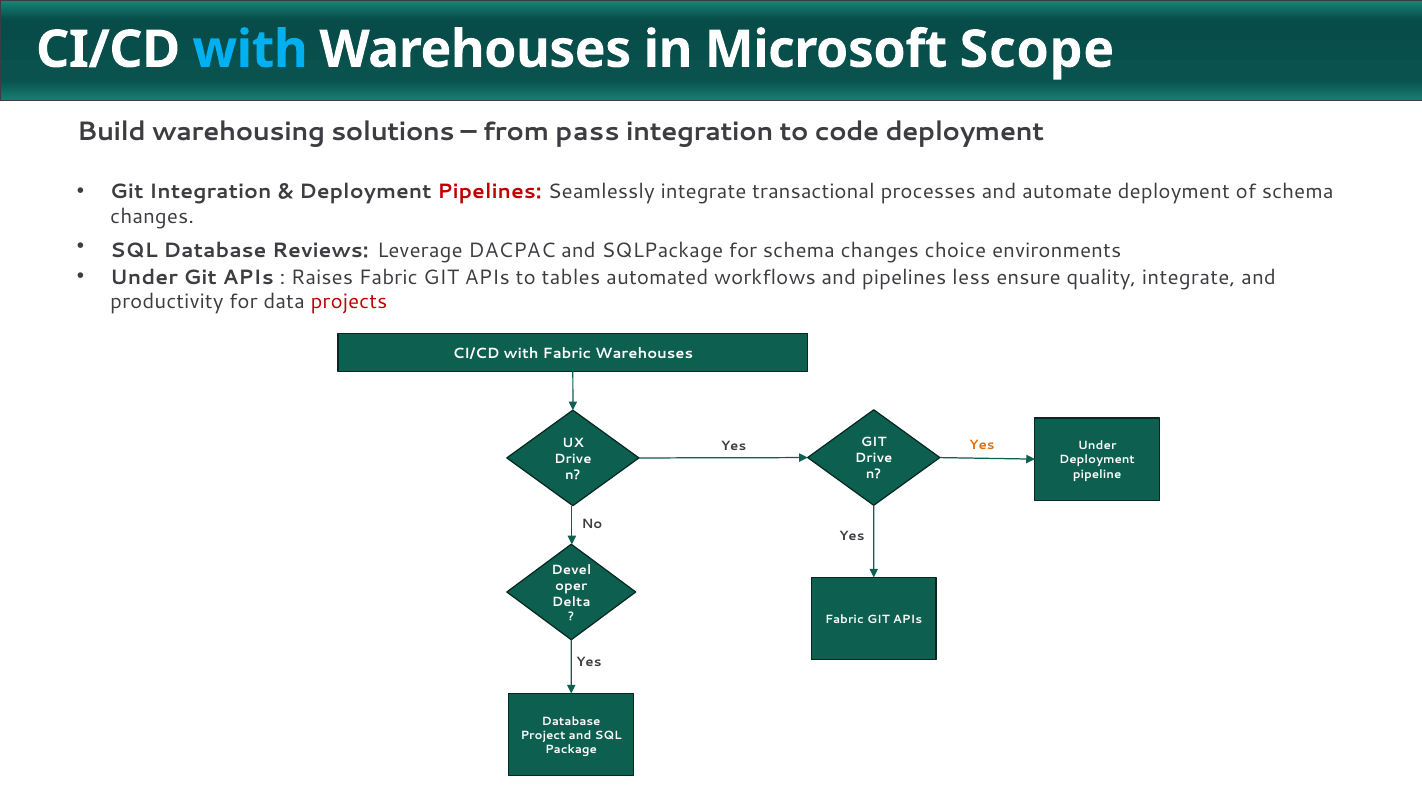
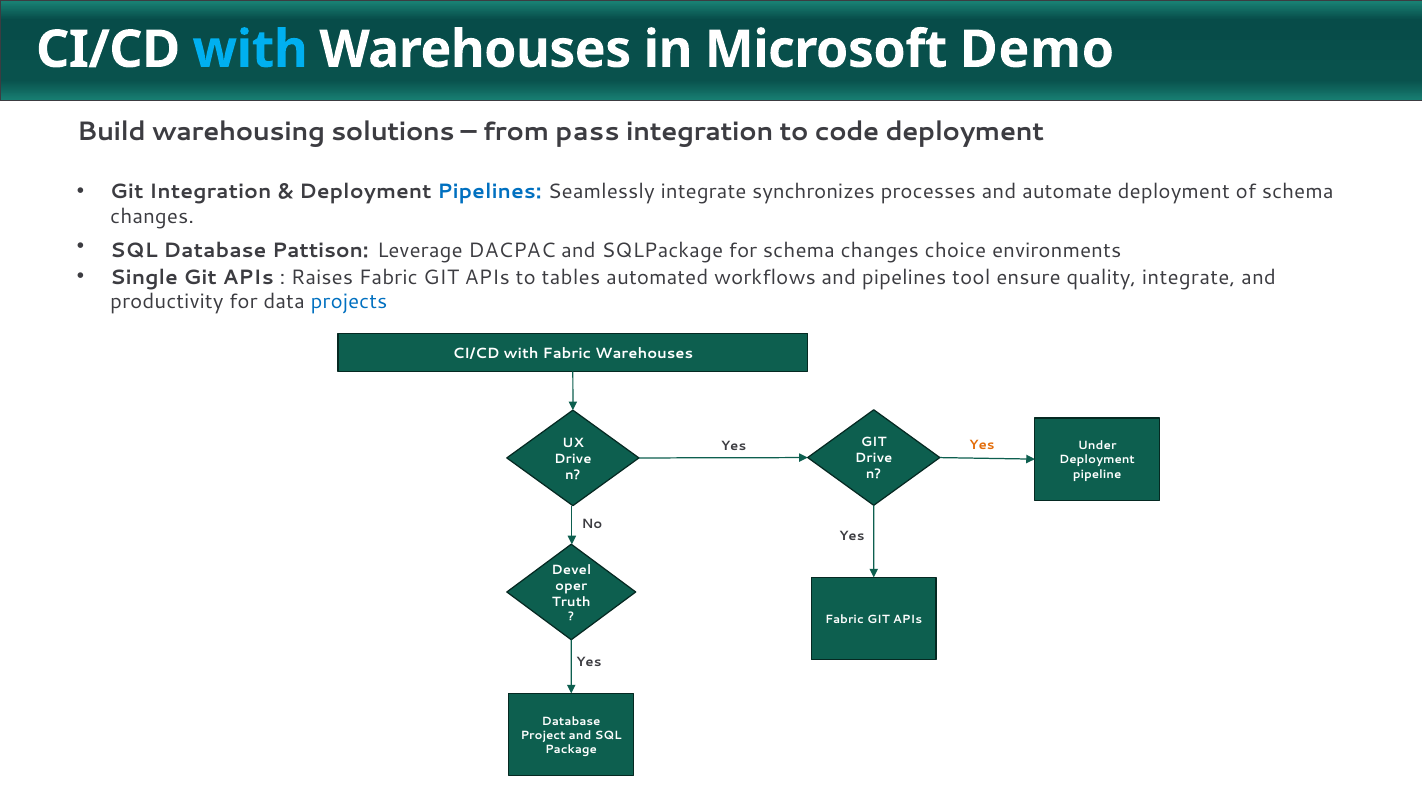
Scope: Scope -> Demo (1037, 50)
Pipelines colour: red -> blue (489, 192)
transactional: transactional -> synchronizes (814, 192)
Reviews: Reviews -> Pattison (320, 250)
Under: Under -> Single (144, 277)
less: less -> tool (971, 277)
projects colour: red -> blue (349, 302)
Delta: Delta -> Truth (571, 602)
